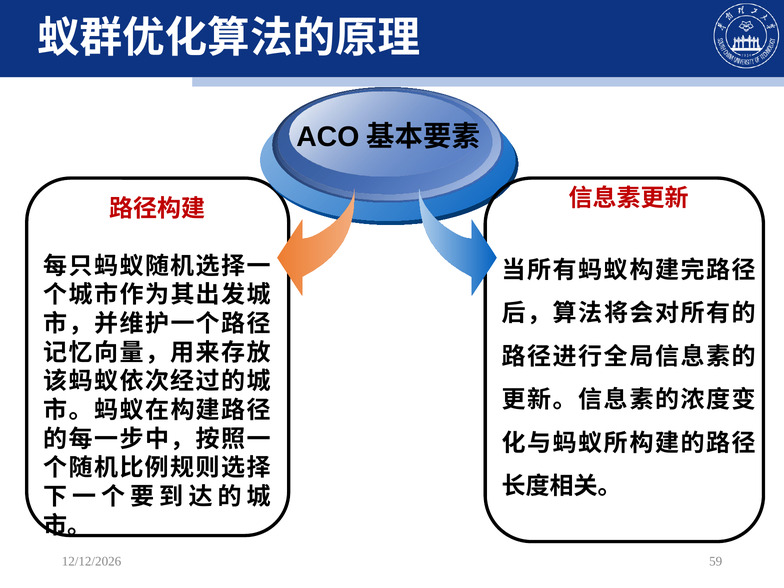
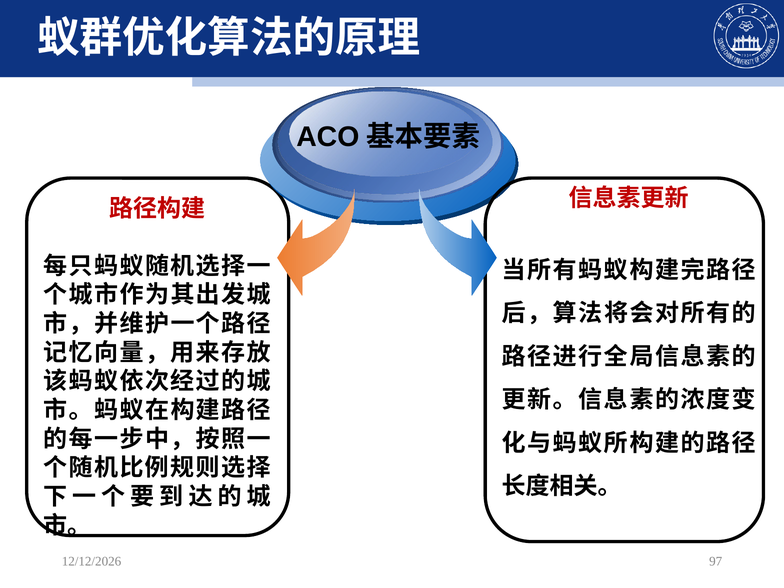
59: 59 -> 97 (716, 562)
